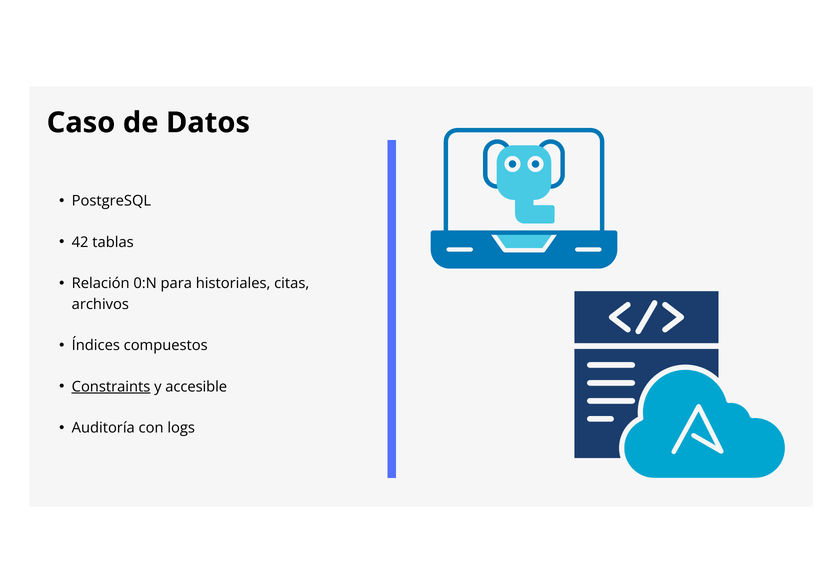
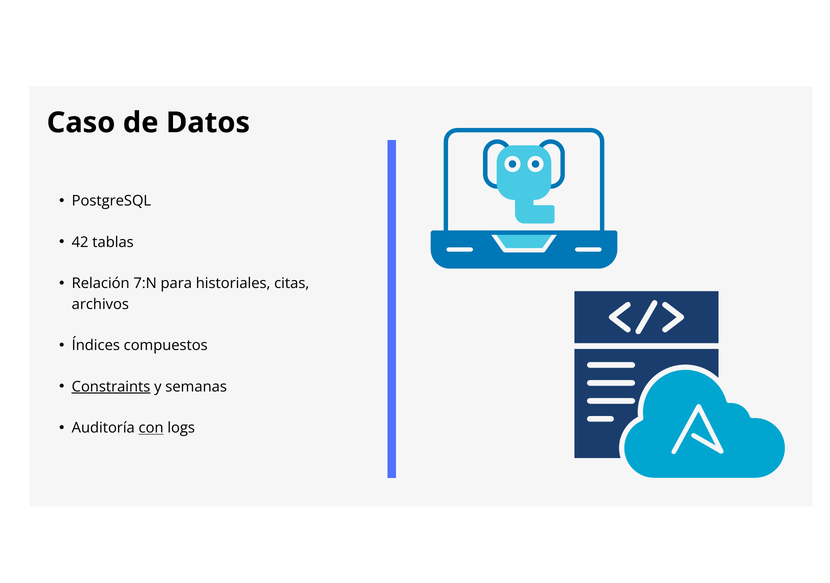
0:N: 0:N -> 7:N (145, 284)
accesible: accesible -> semanas (196, 387)
con underline: none -> present (151, 428)
